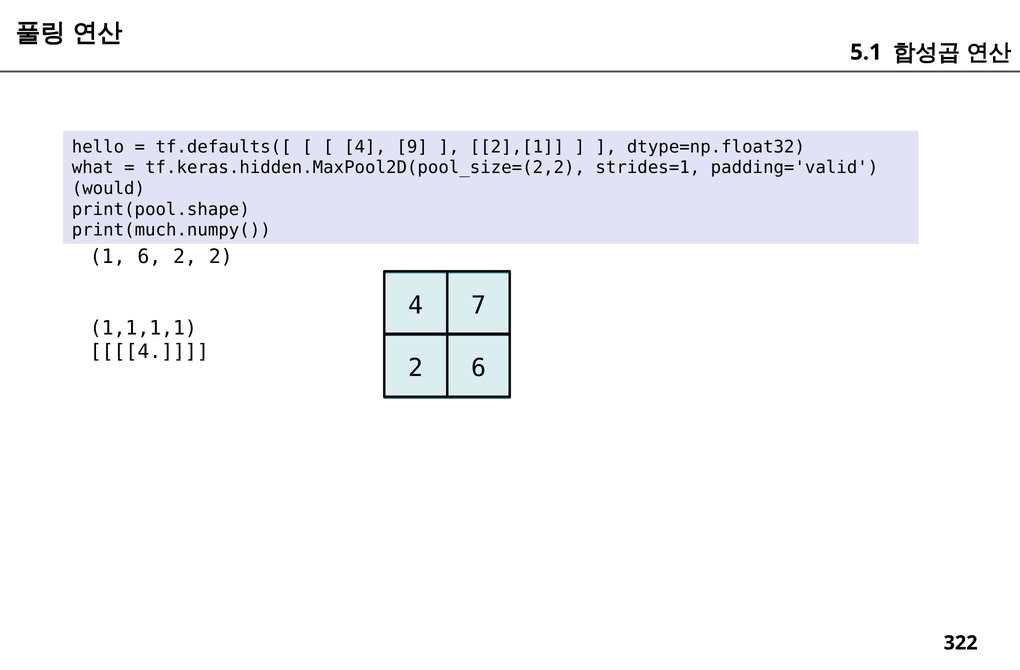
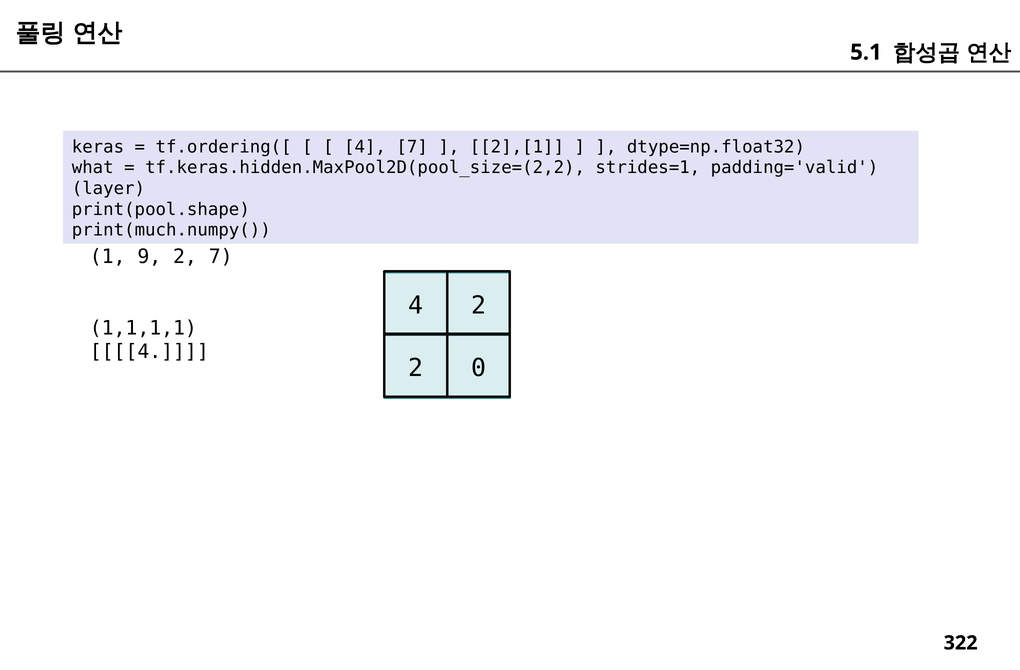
hello: hello -> keras (98, 147)
tf.defaults([: tf.defaults([ -> tf.ordering([ (224, 147)
4 9: 9 -> 7 (412, 147)
would: would -> layer (108, 189)
1 6: 6 -> 9 (149, 257)
2 2: 2 -> 7 (221, 257)
4 7: 7 -> 2 (479, 305)
2 6: 6 -> 0 (479, 368)
